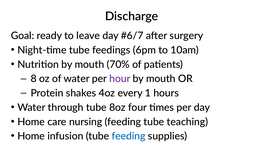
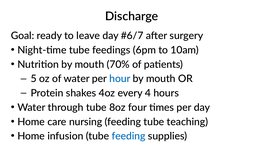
8: 8 -> 5 (34, 79)
hour colour: purple -> blue (120, 79)
1: 1 -> 4 (148, 93)
